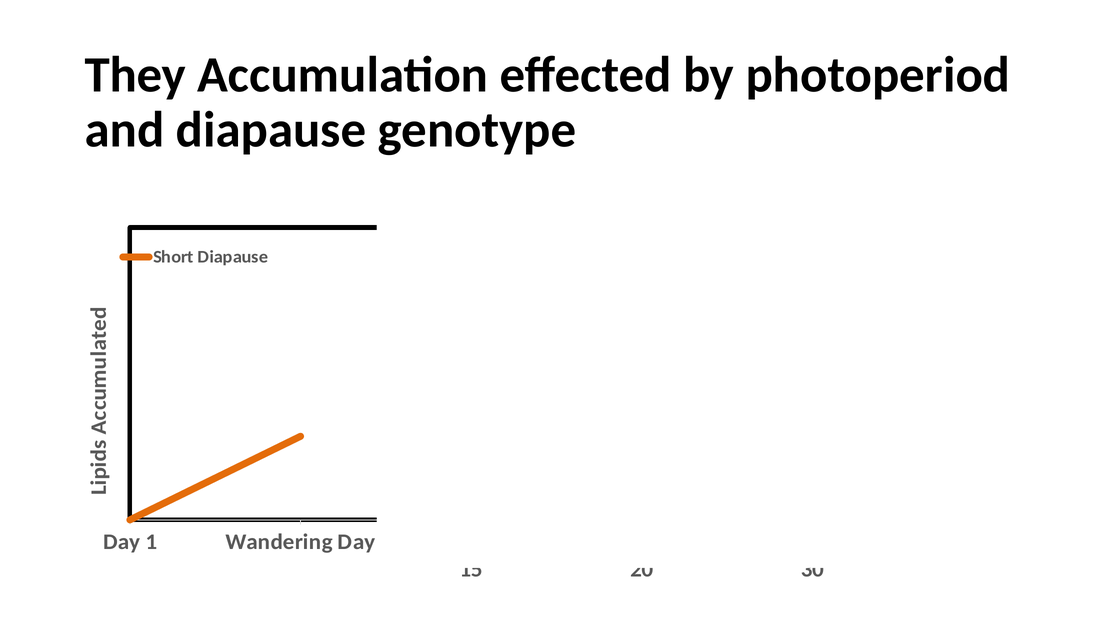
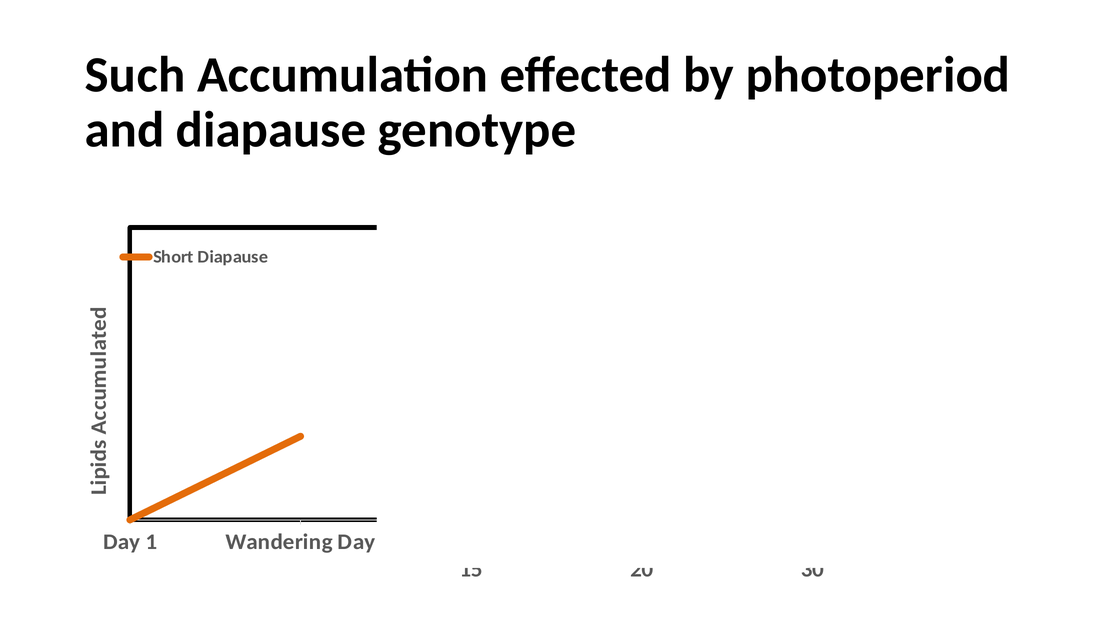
They: They -> Such (135, 75)
